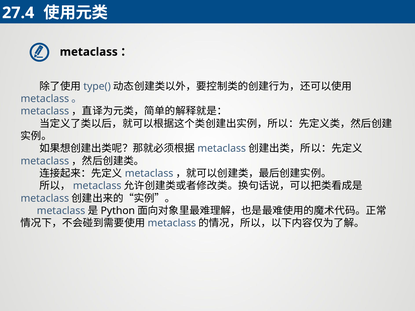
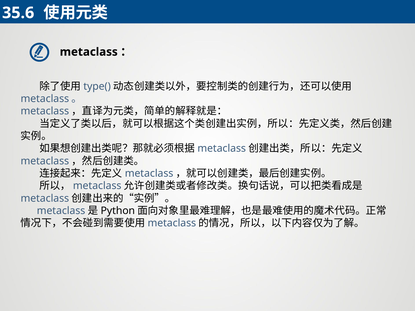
27.4: 27.4 -> 35.6 (18, 13)
